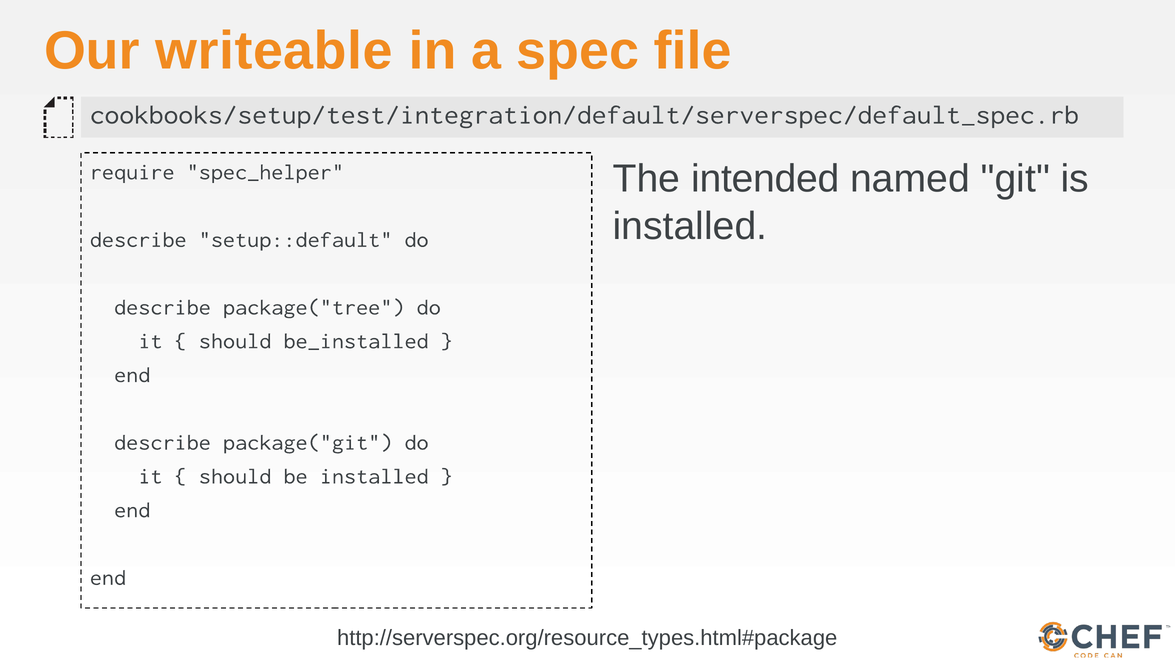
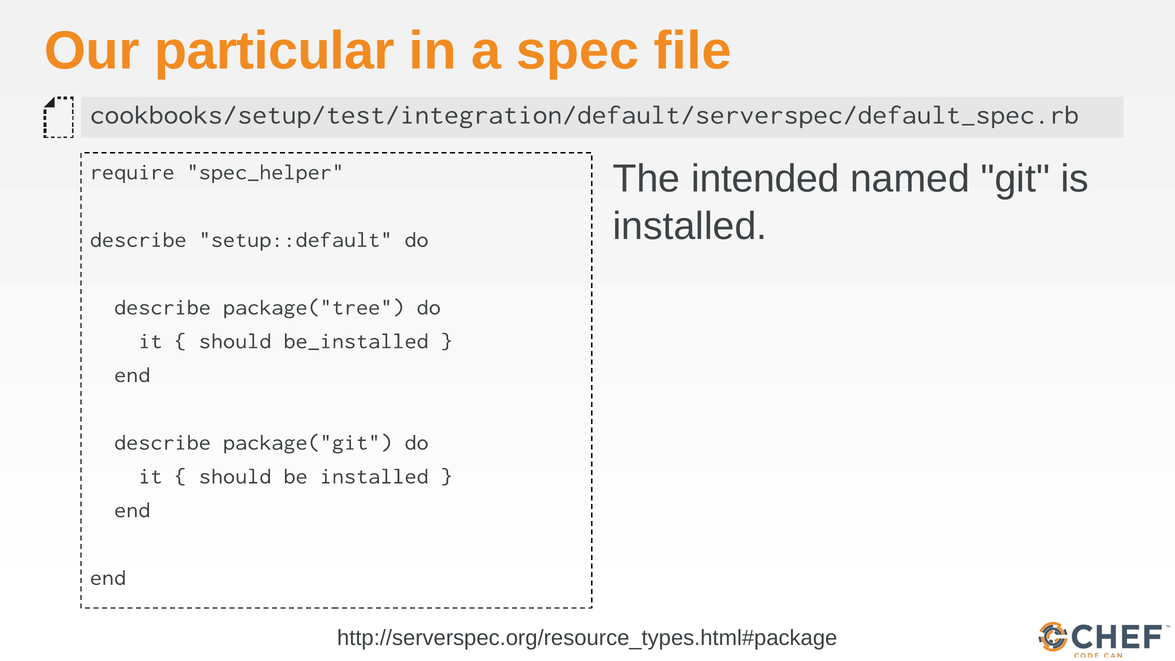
writeable: writeable -> particular (275, 51)
